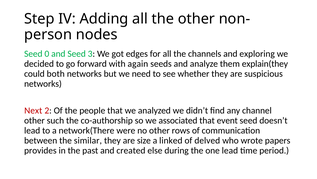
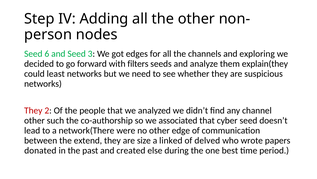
0: 0 -> 6 (47, 54)
again: again -> filters (138, 64)
both: both -> least (56, 74)
Next: Next -> They (33, 110)
event: event -> cyber (227, 120)
rows: rows -> edge (181, 130)
similar: similar -> extend (88, 140)
provides: provides -> donated (40, 150)
one lead: lead -> best (230, 150)
